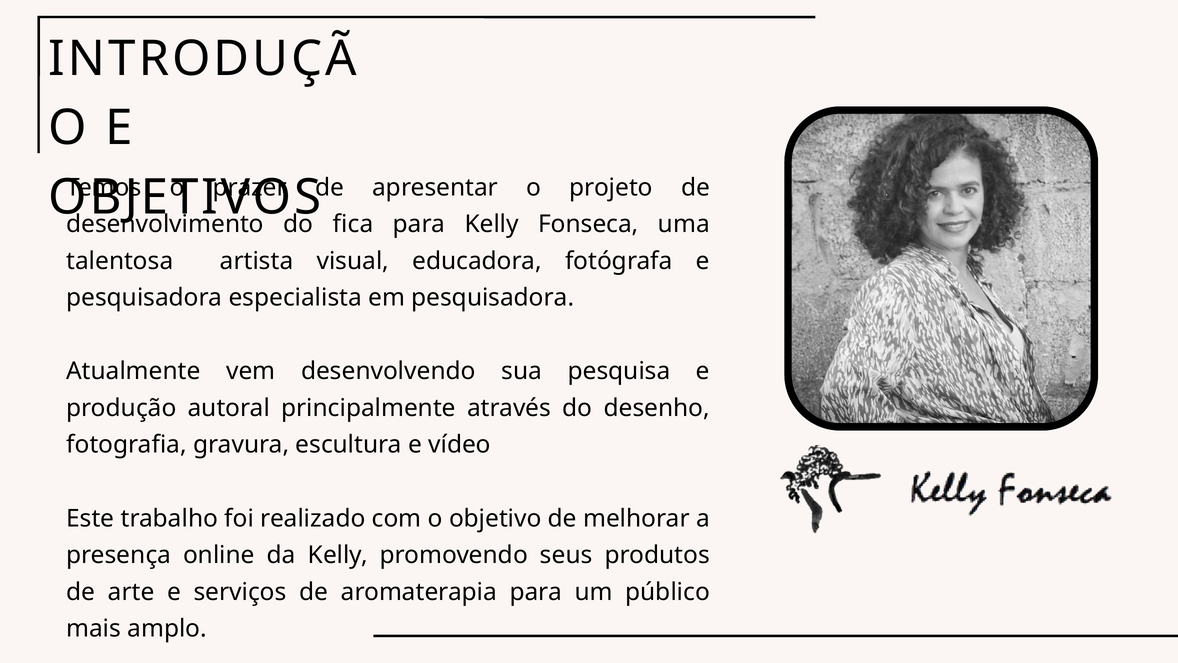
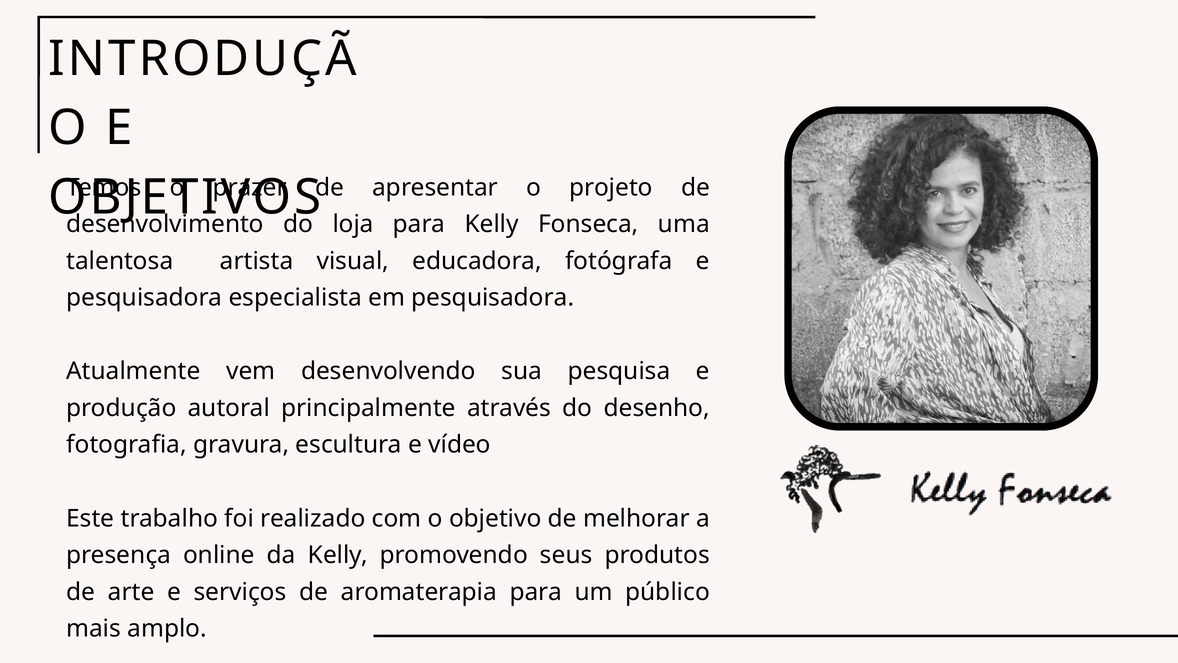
fica: fica -> loja (353, 224)
